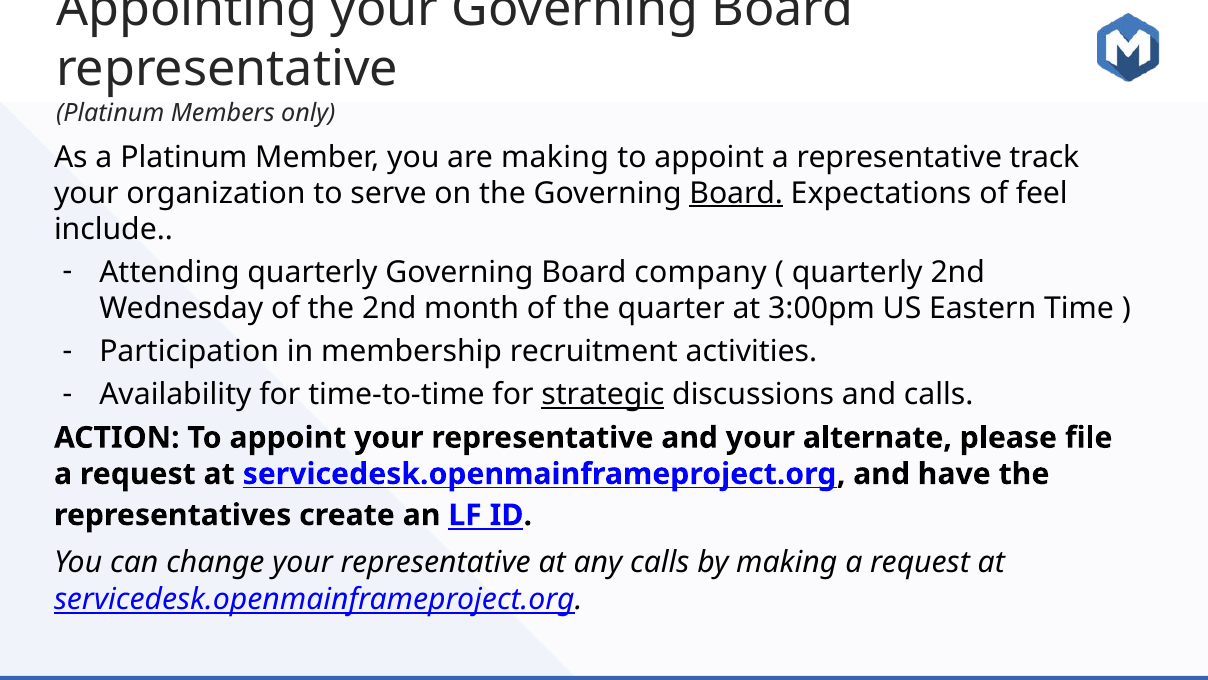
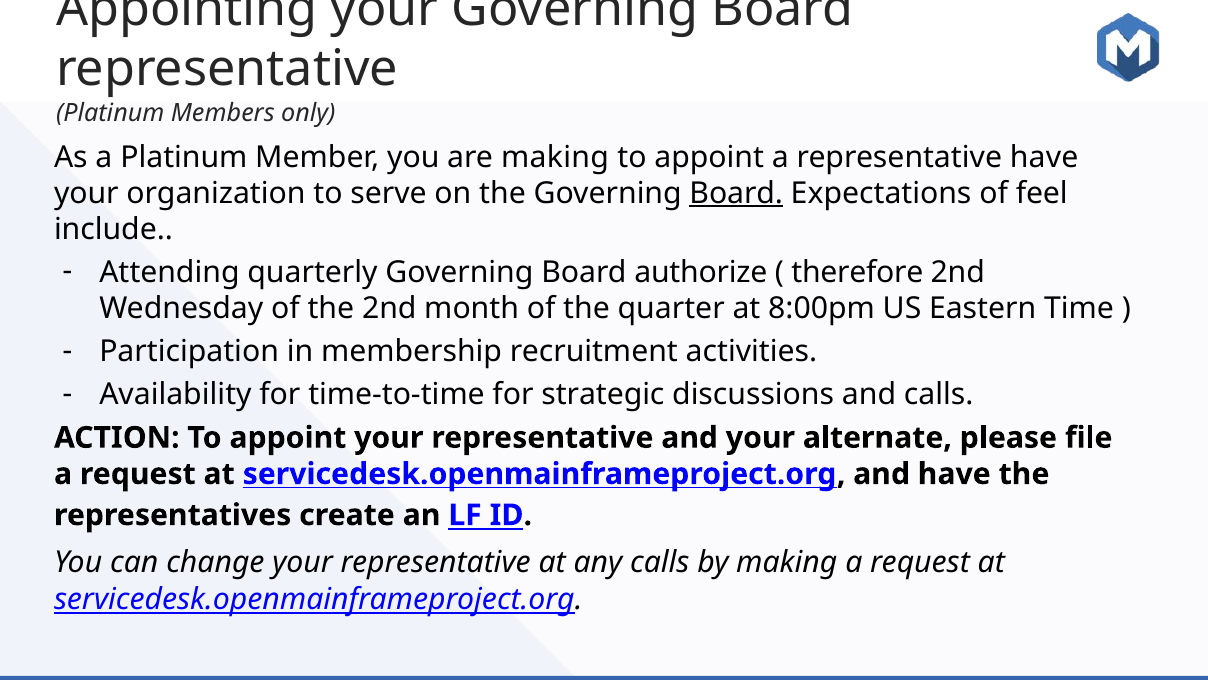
representative track: track -> have (1044, 157)
company: company -> authorize (701, 272)
quarterly: quarterly -> therefore (857, 272)
3:00pm: 3:00pm -> 8:00pm (822, 309)
strategic underline: present -> none (603, 395)
